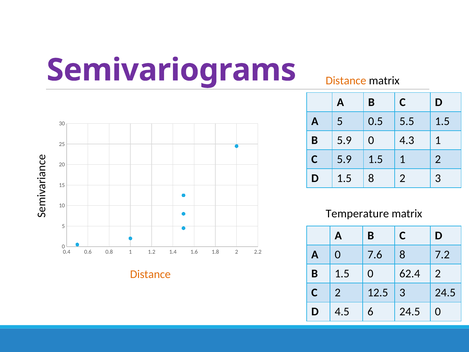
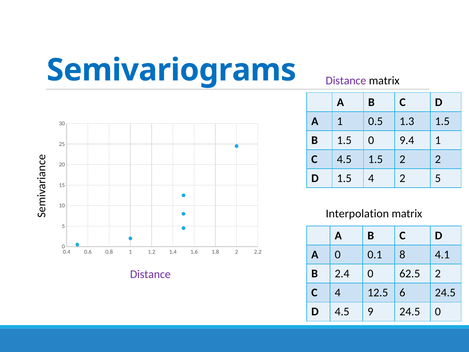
Semivariograms colour: purple -> blue (171, 70)
Distance colour: orange -> purple (346, 80)
A 5: 5 -> 1 (340, 121)
5.5: 5.5 -> 1.3 (407, 121)
B 5.9: 5.9 -> 1.5 (344, 140)
4.3: 4.3 -> 9.4 (407, 140)
C 5.9: 5.9 -> 4.5 (344, 159)
1.5 1: 1 -> 2 (402, 159)
1.5 8: 8 -> 4 (371, 178)
2 3: 3 -> 5 (438, 178)
Temperature: Temperature -> Interpolation (357, 213)
7.6: 7.6 -> 0.1 (375, 254)
7.2: 7.2 -> 4.1 (442, 254)
B 1.5: 1.5 -> 2.4 (342, 274)
62.4: 62.4 -> 62.5 (410, 274)
Distance colour: orange -> purple (150, 274)
C 2: 2 -> 4 (338, 293)
12.5 3: 3 -> 6 (402, 293)
6: 6 -> 9 (370, 312)
